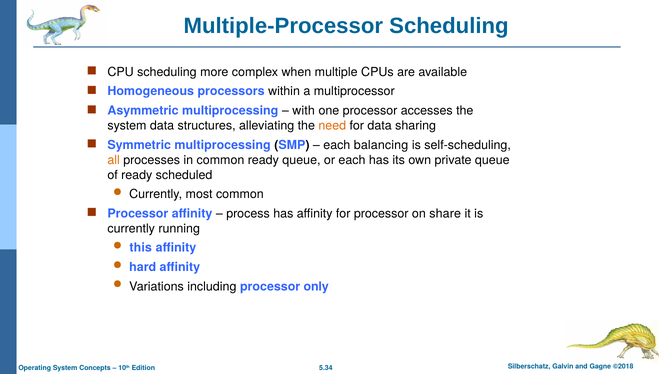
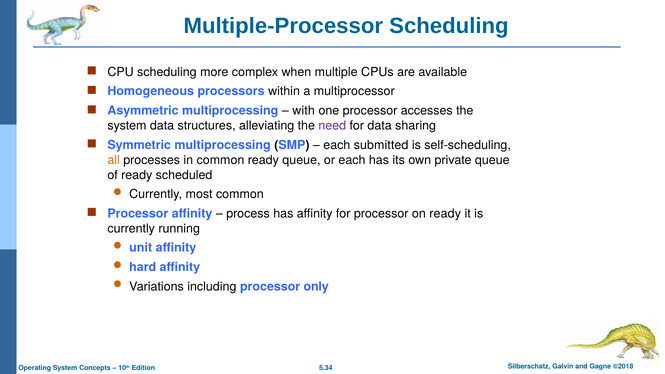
need colour: orange -> purple (332, 126)
balancing: balancing -> submitted (381, 145)
on share: share -> ready (445, 214)
this: this -> unit (141, 248)
